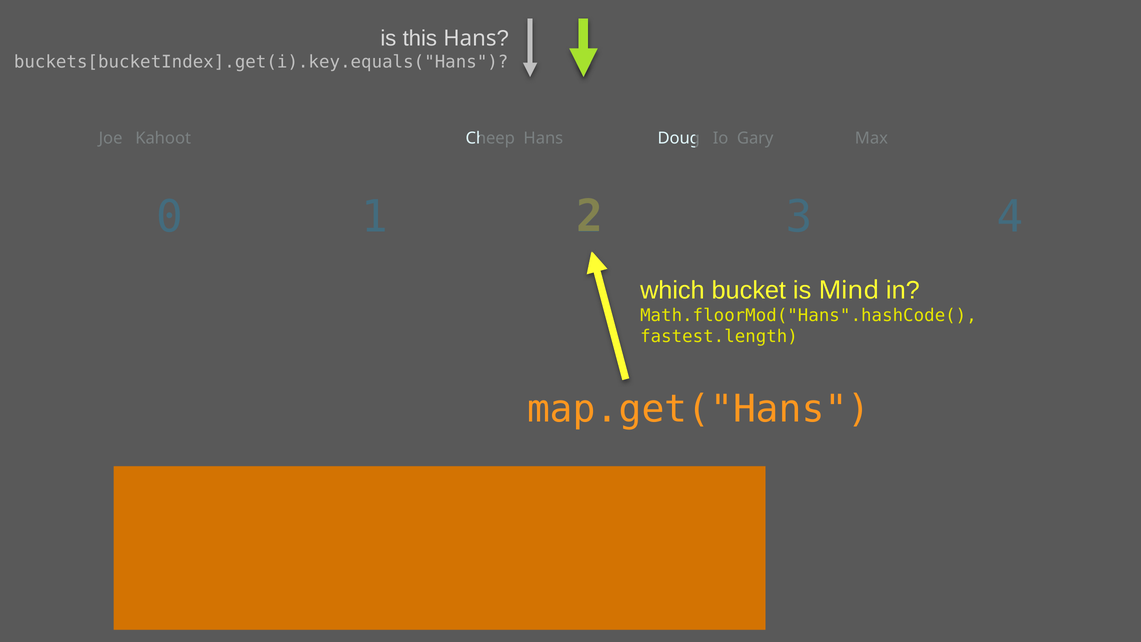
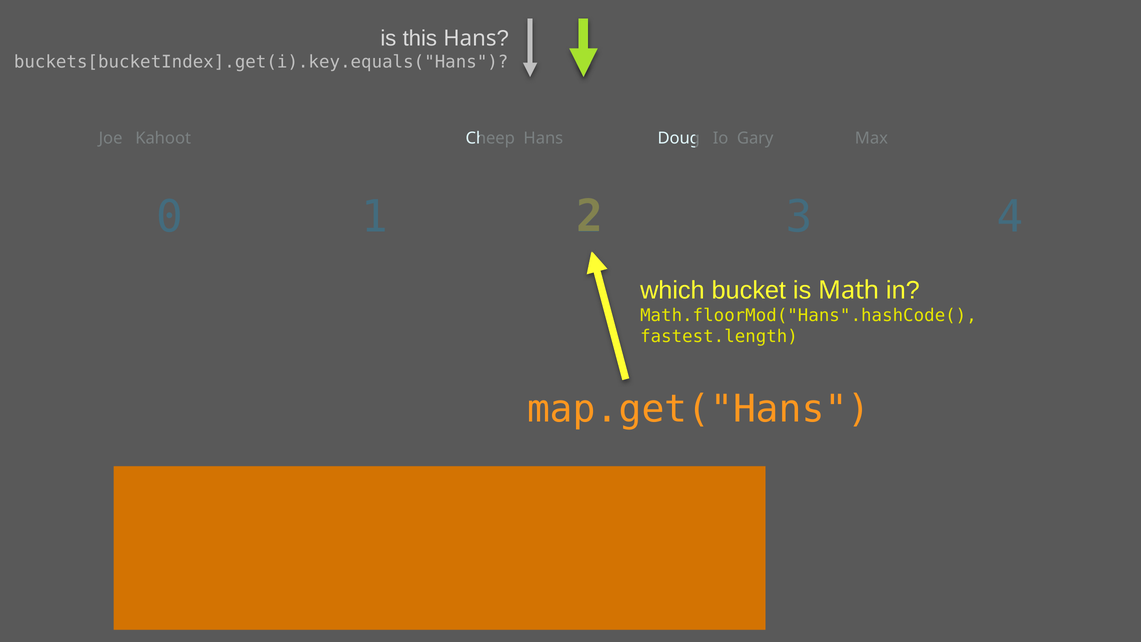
Mind: Mind -> Math (849, 290)
